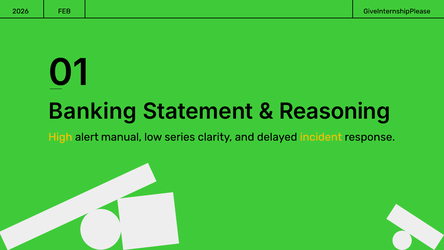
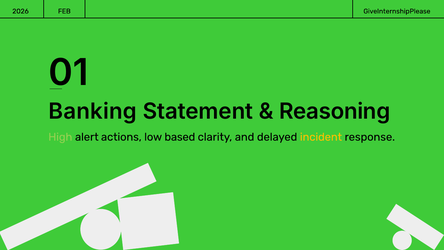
High colour: yellow -> light green (60, 137)
manual: manual -> actions (121, 137)
series: series -> based (180, 137)
